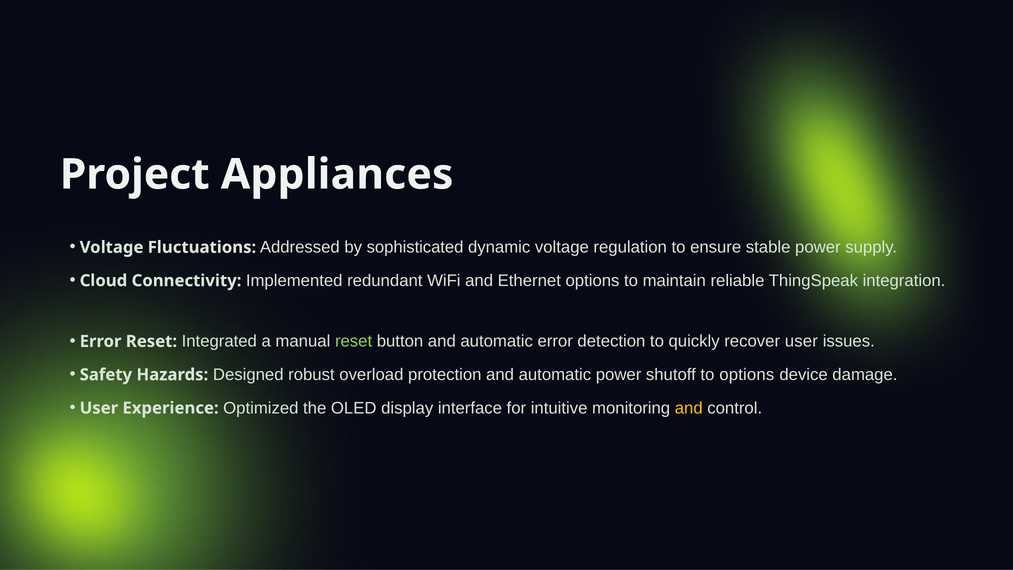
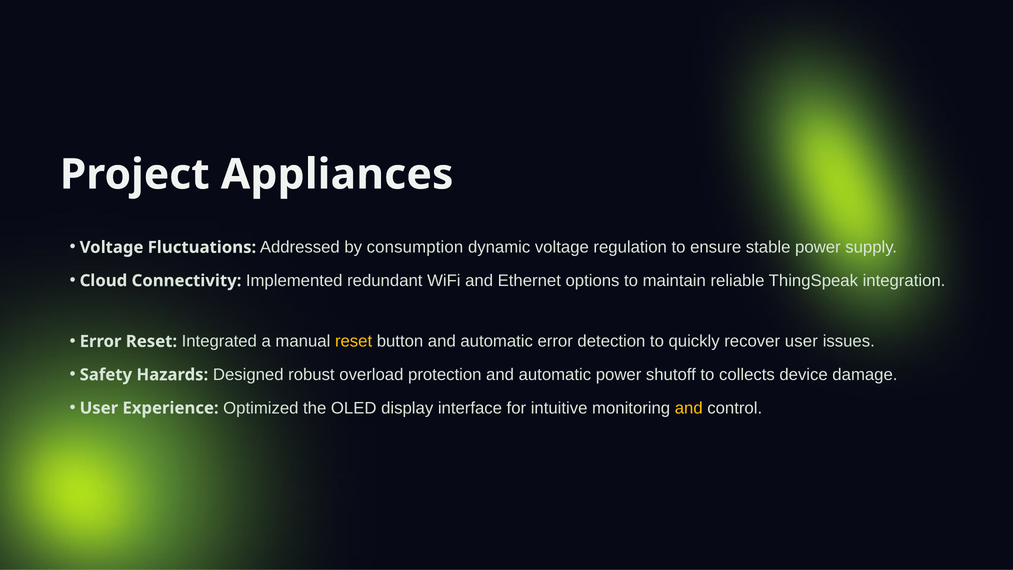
sophisticated: sophisticated -> consumption (415, 247)
reset colour: light green -> yellow (354, 341)
to options: options -> collects (747, 375)
